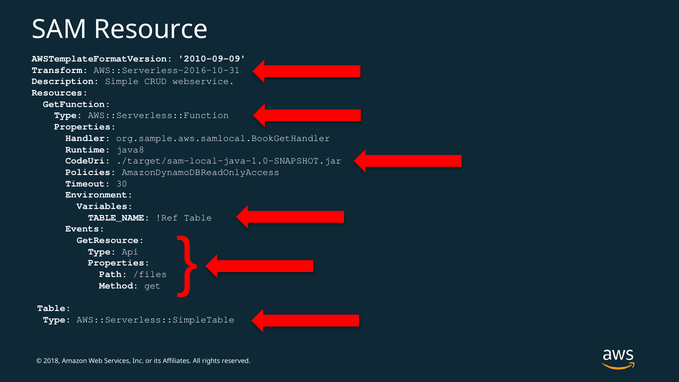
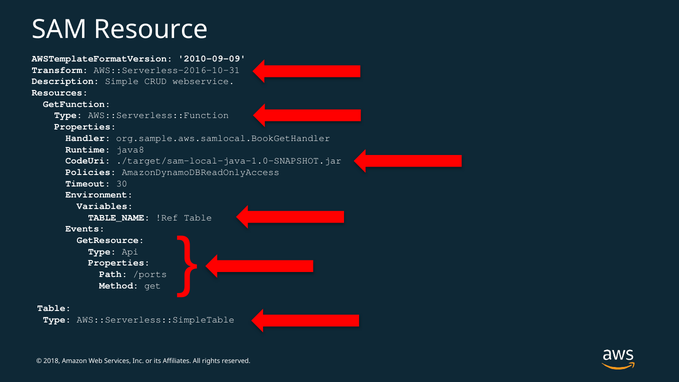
/files: /files -> /ports (150, 274)
